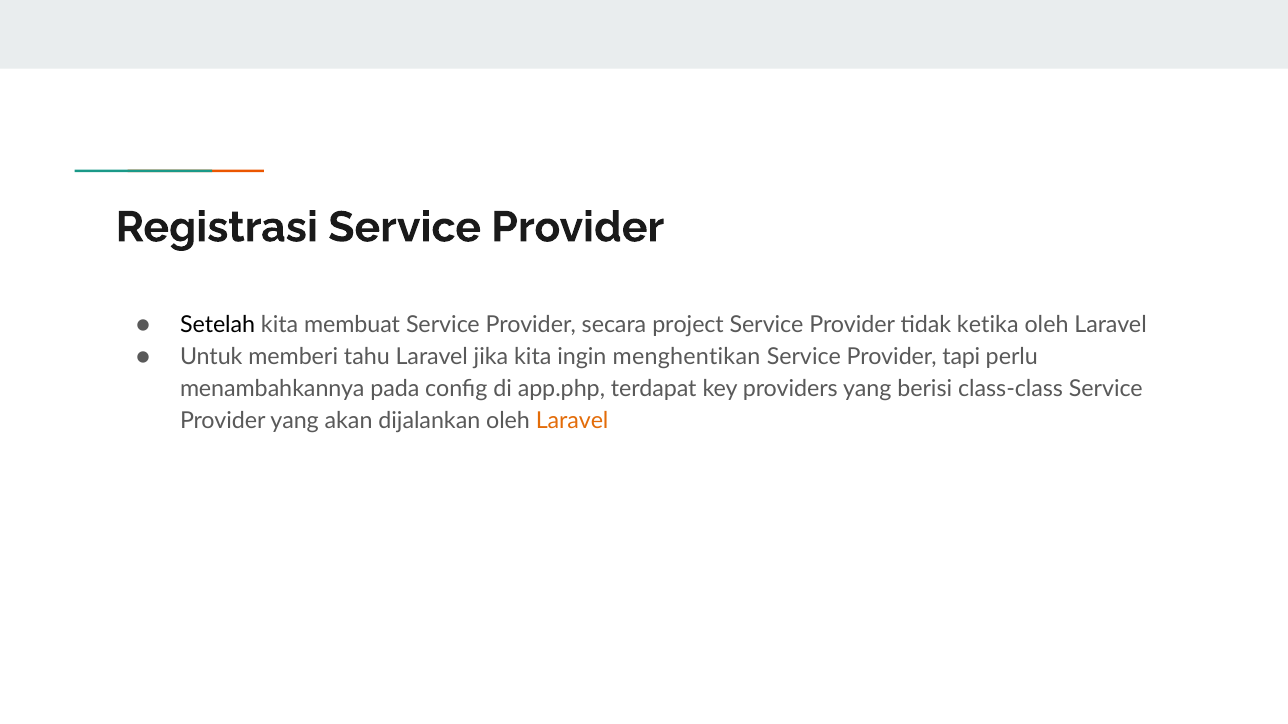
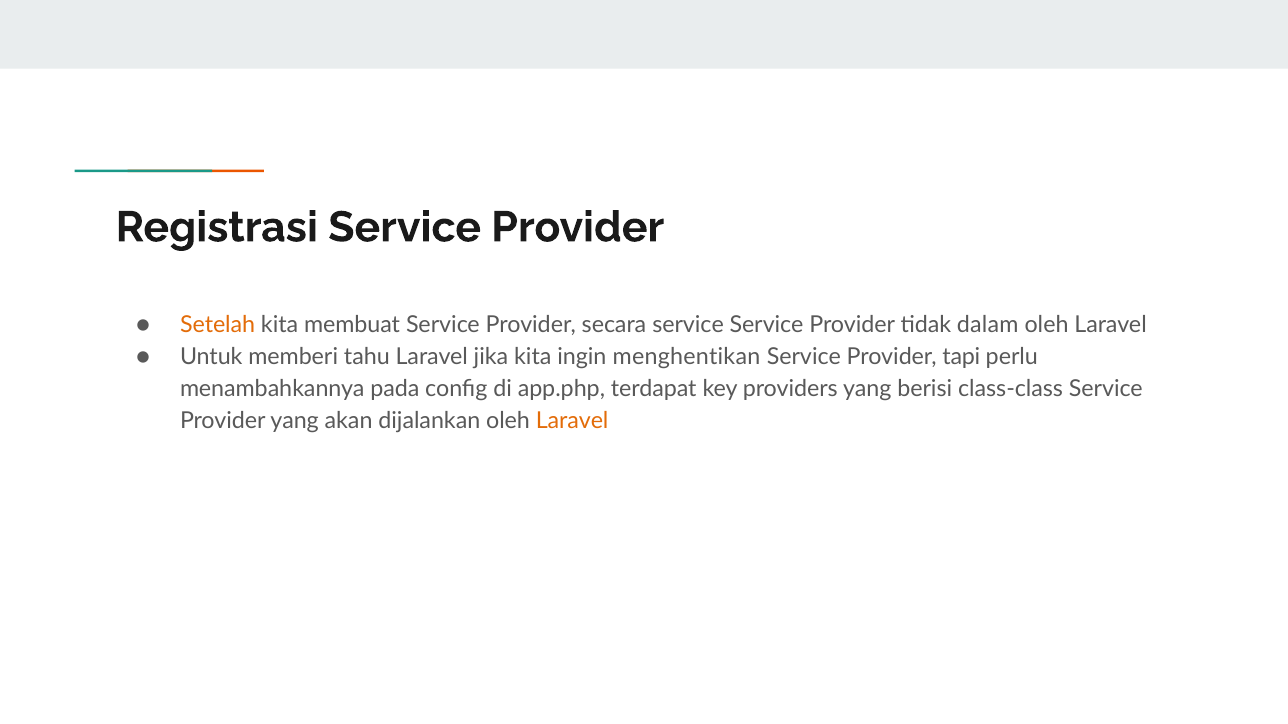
Setelah colour: black -> orange (218, 325)
secara project: project -> service (688, 325)
ketika: ketika -> dalam (988, 325)
